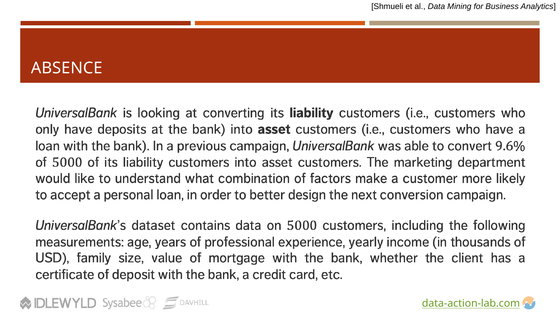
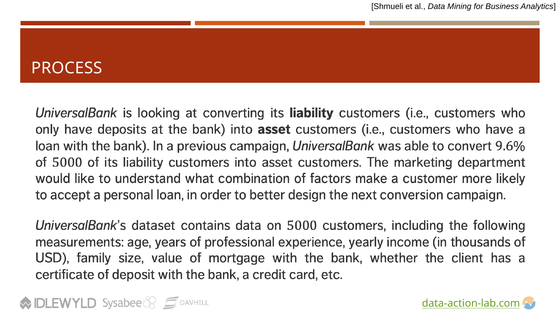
ABSENCE: ABSENCE -> PROCESS (67, 68)
